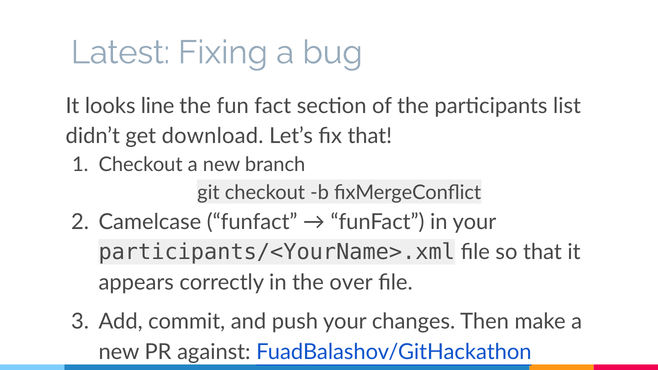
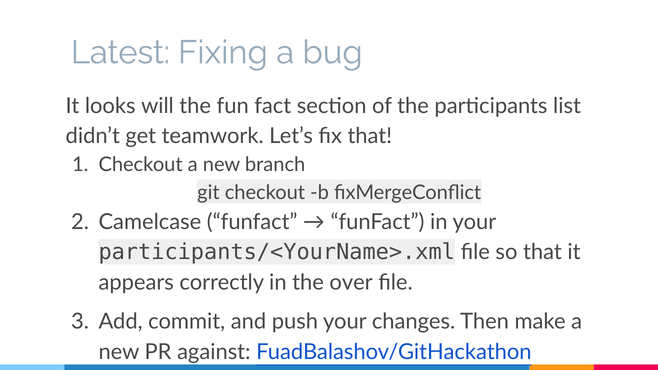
line: line -> will (157, 106)
download: download -> teamwork (213, 136)
